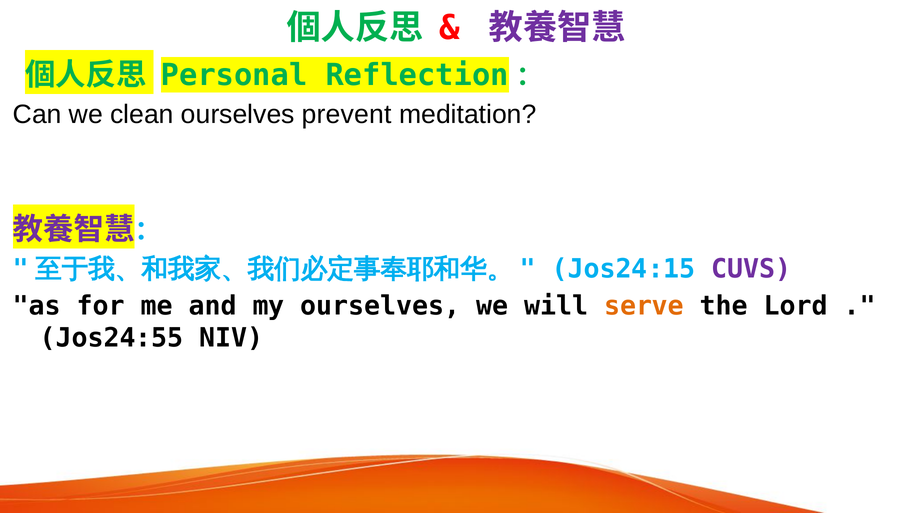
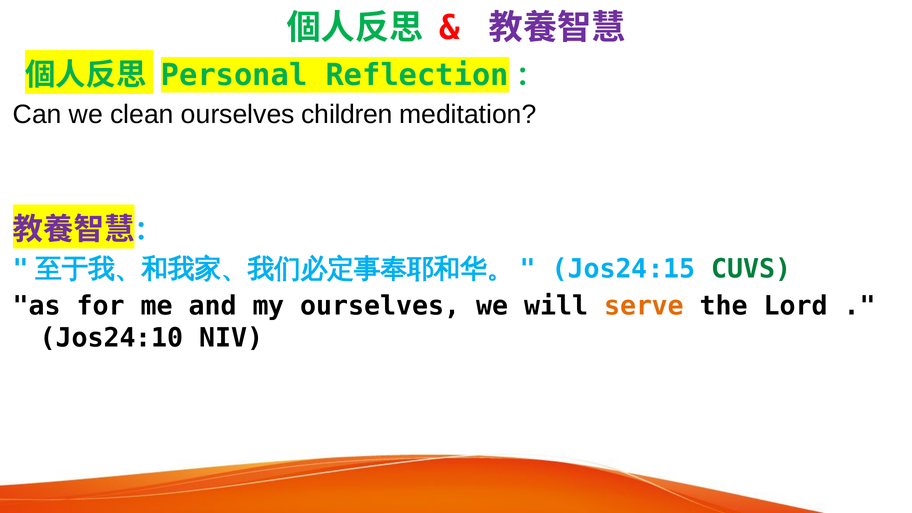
prevent: prevent -> children (347, 114)
CUVS colour: purple -> green (751, 269)
Jos24:55: Jos24:55 -> Jos24:10 (112, 338)
